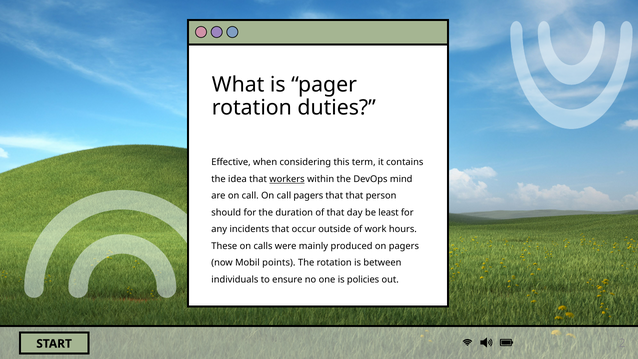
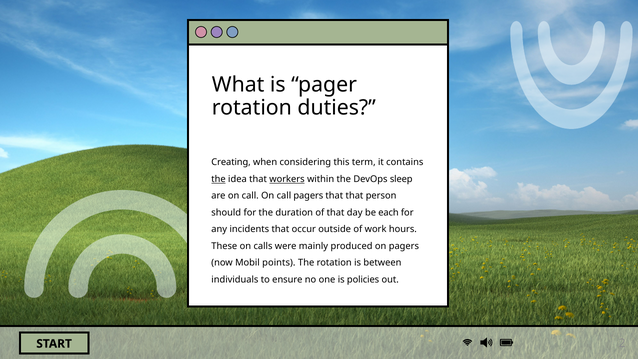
Effective: Effective -> Creating (231, 162)
the underline: none -> present (219, 179)
mind: mind -> sleep (401, 179)
least: least -> each (389, 213)
